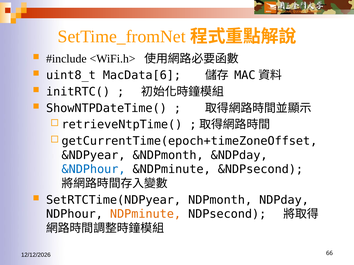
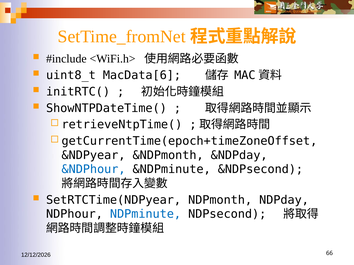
NDPminute colour: orange -> blue (145, 215)
